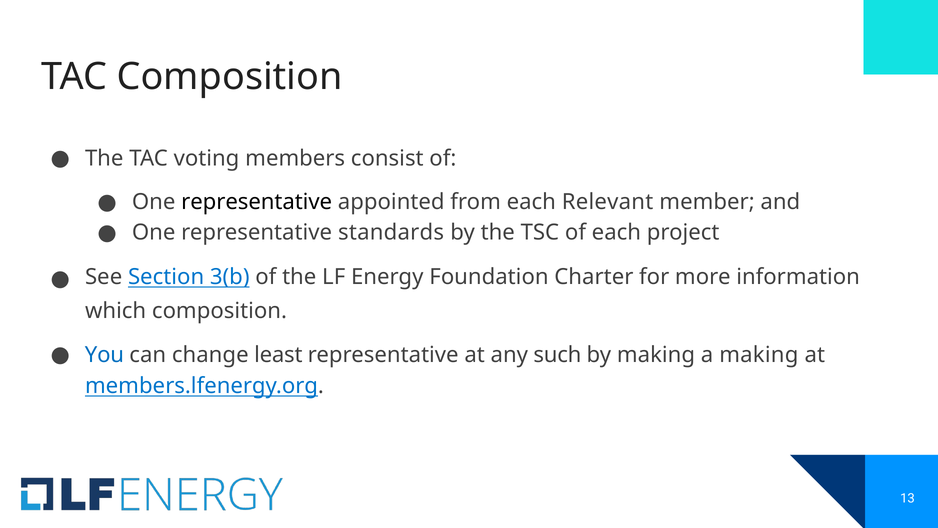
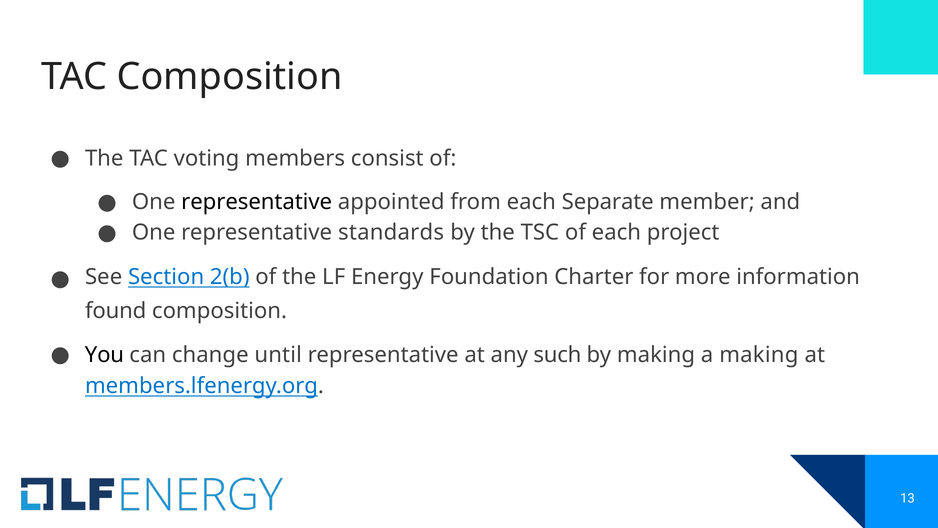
Relevant: Relevant -> Separate (608, 202)
3(b: 3(b -> 2(b (230, 277)
which: which -> found (116, 311)
You colour: blue -> black (104, 355)
least: least -> until (278, 355)
